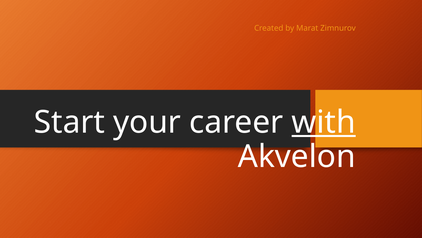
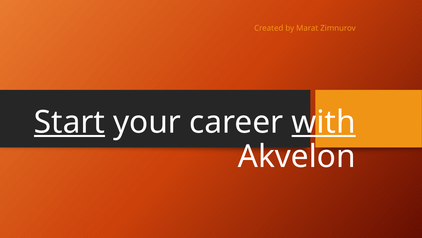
Start underline: none -> present (69, 122)
